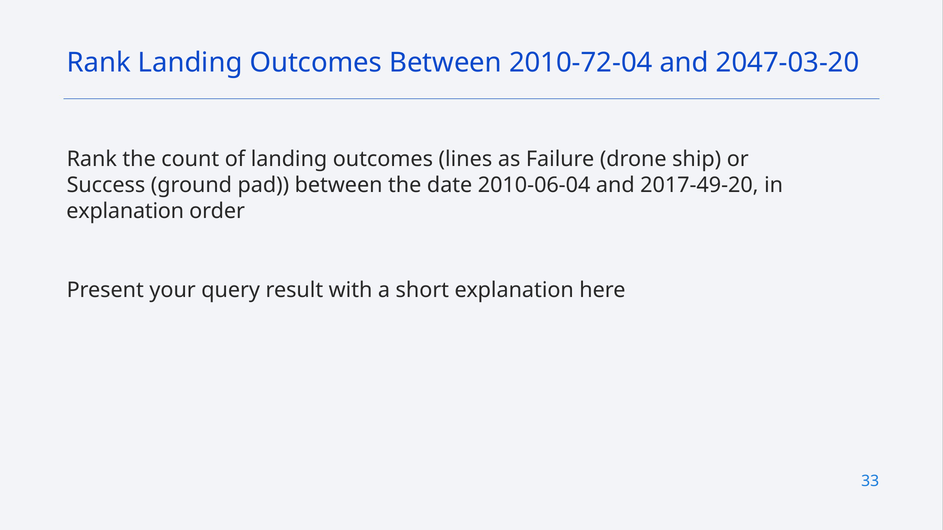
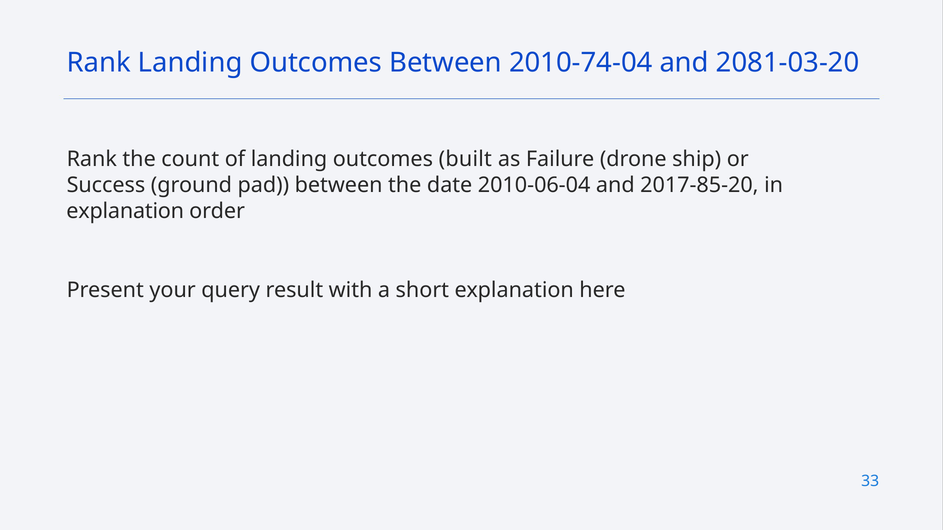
2010-72-04: 2010-72-04 -> 2010-74-04 (581, 63)
2047-03-20: 2047-03-20 -> 2081-03-20 (788, 63)
lines: lines -> built (465, 159)
2017-49-20: 2017-49-20 -> 2017-85-20 (699, 185)
